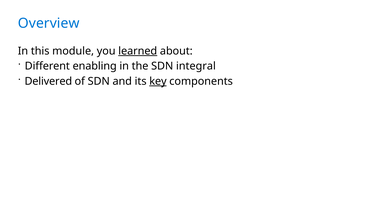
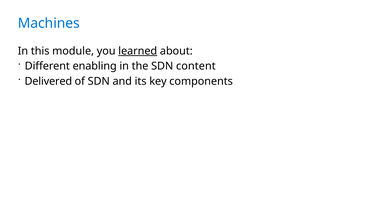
Overview: Overview -> Machines (49, 23)
integral: integral -> content (196, 66)
key underline: present -> none (158, 81)
